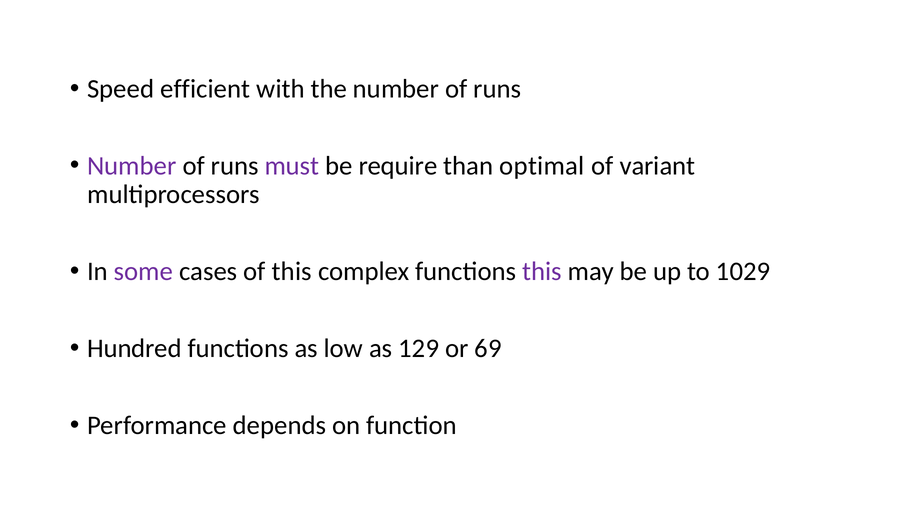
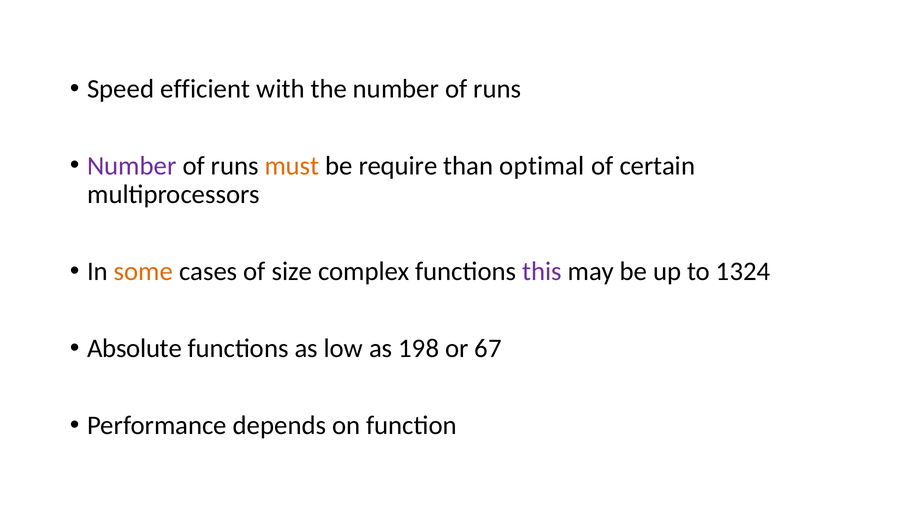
must colour: purple -> orange (292, 166)
variant: variant -> certain (657, 166)
some colour: purple -> orange (144, 272)
of this: this -> size (292, 272)
1029: 1029 -> 1324 (743, 272)
Hundred: Hundred -> Absolute (134, 349)
129: 129 -> 198 (419, 349)
69: 69 -> 67 (488, 349)
